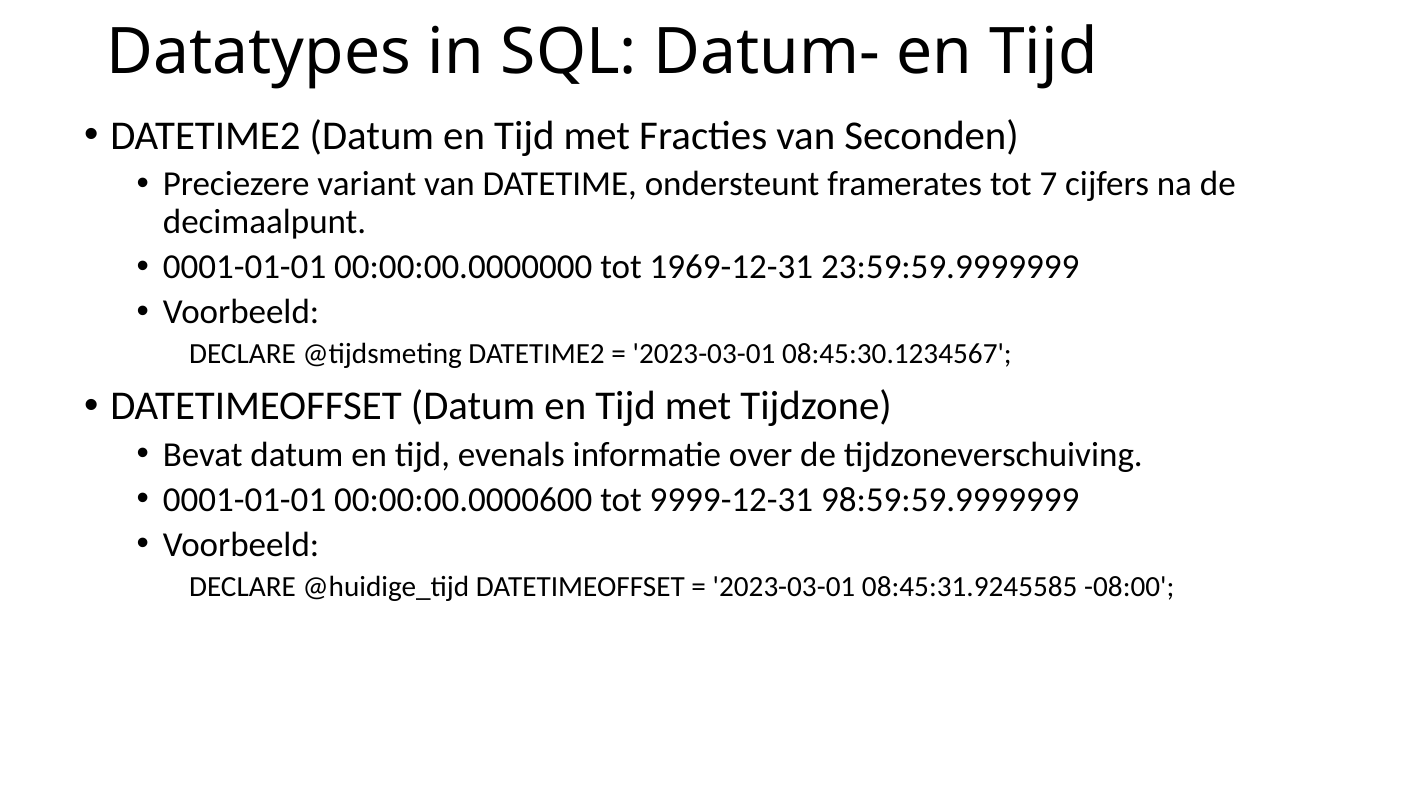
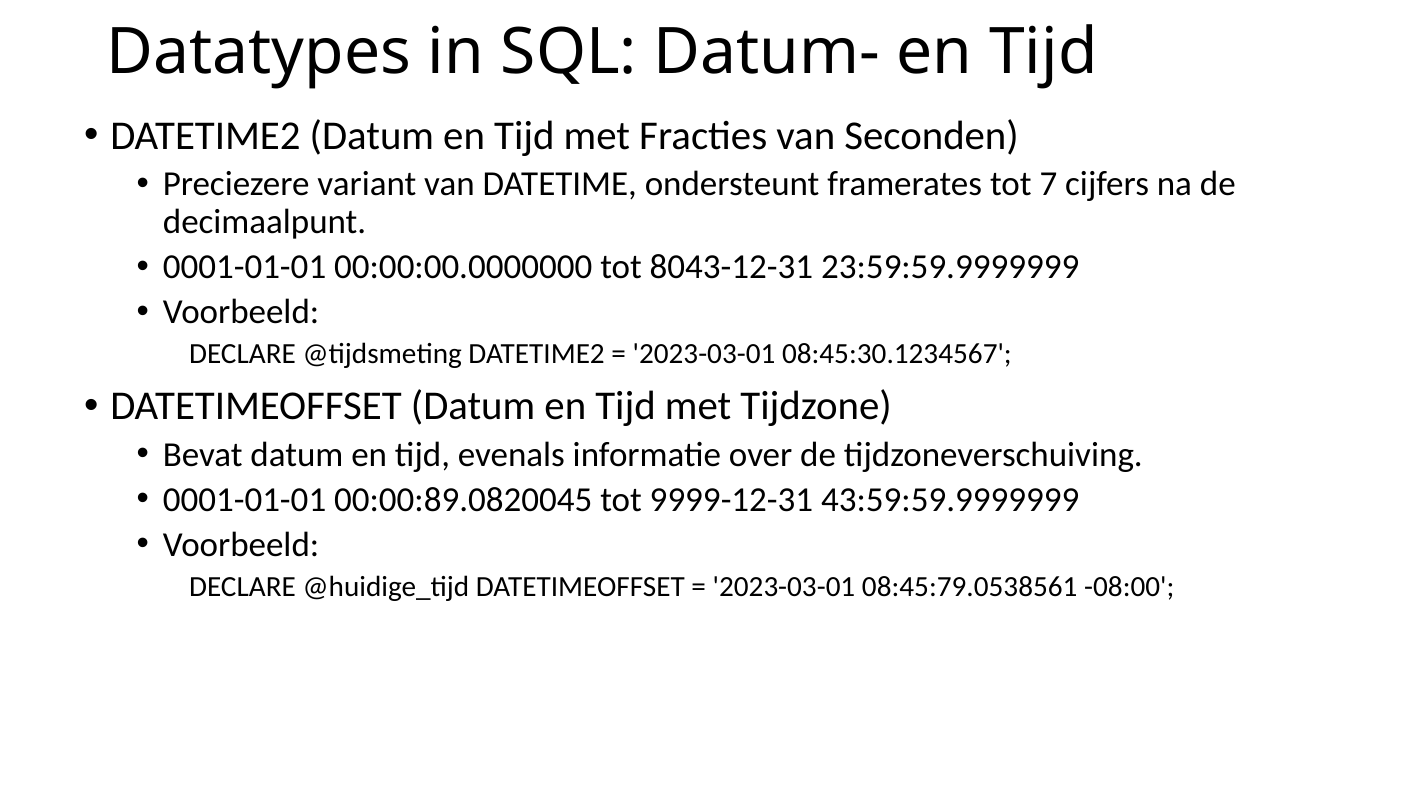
1969-12-31: 1969-12-31 -> 8043-12-31 (731, 267)
00:00:00.0000600: 00:00:00.0000600 -> 00:00:89.0820045 (463, 500)
98:59:59.9999999: 98:59:59.9999999 -> 43:59:59.9999999 (950, 500)
08:45:31.9245585: 08:45:31.9245585 -> 08:45:79.0538561 (970, 587)
